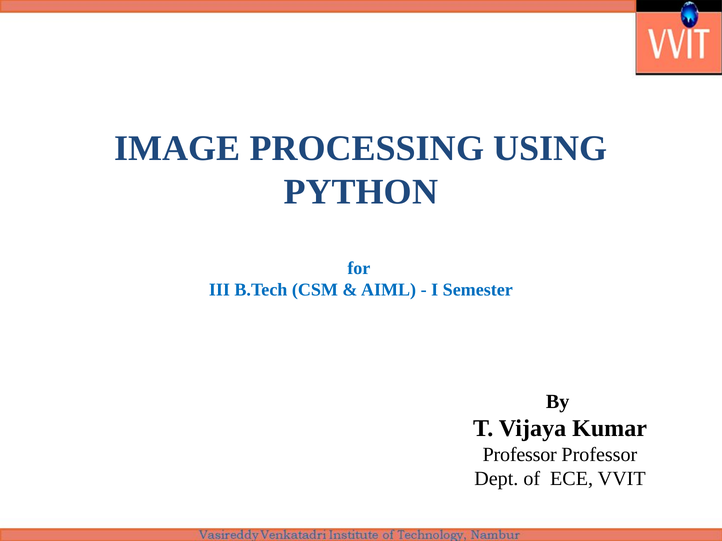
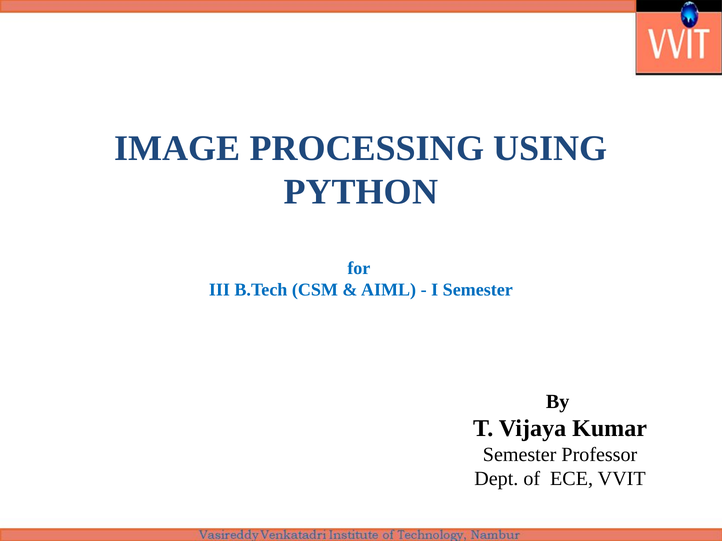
Professor: Professor -> Semester (520, 455)
